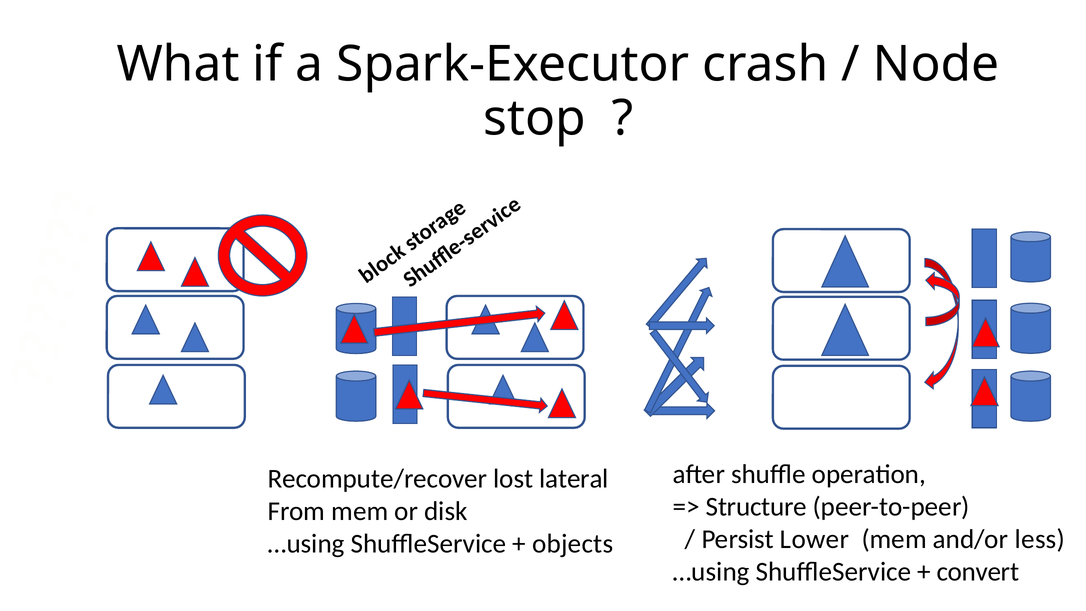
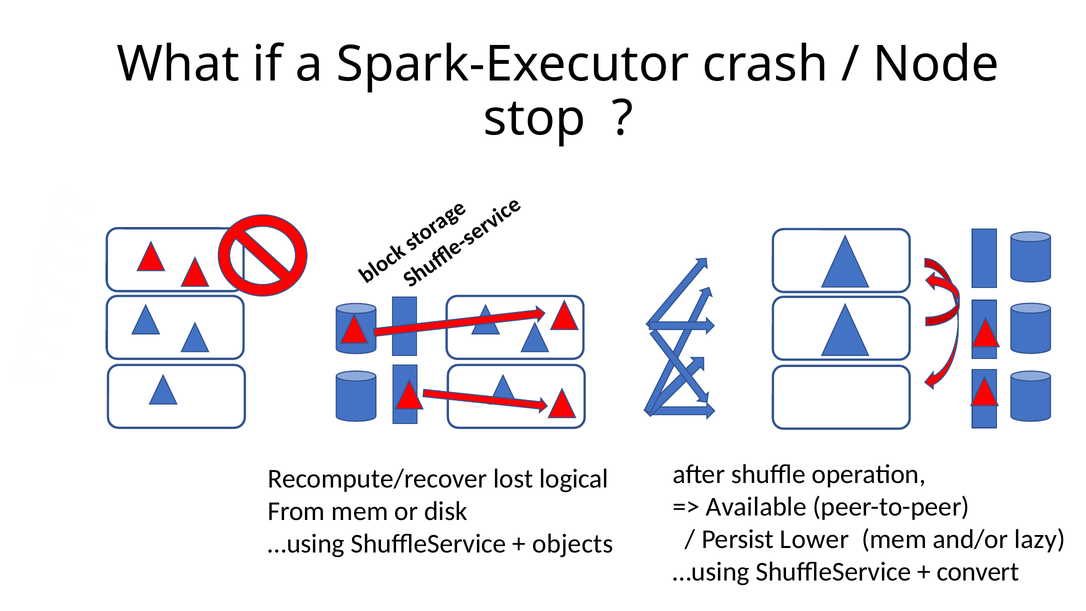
lateral: lateral -> logical (574, 479)
Structure: Structure -> Available (756, 507)
less: less -> lazy (1040, 539)
